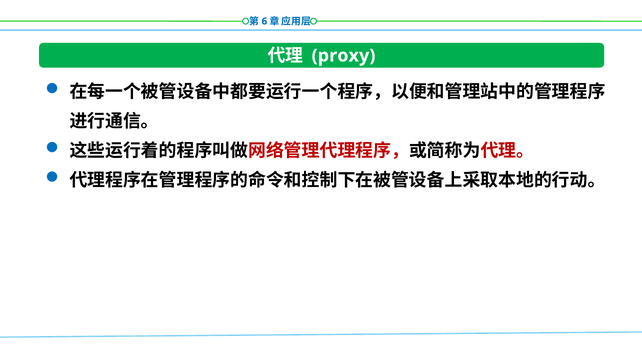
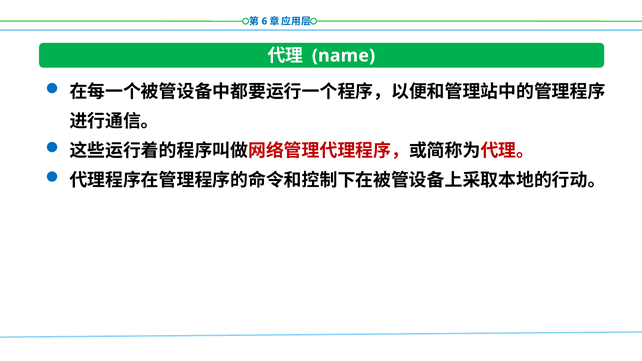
proxy: proxy -> name (343, 56)
